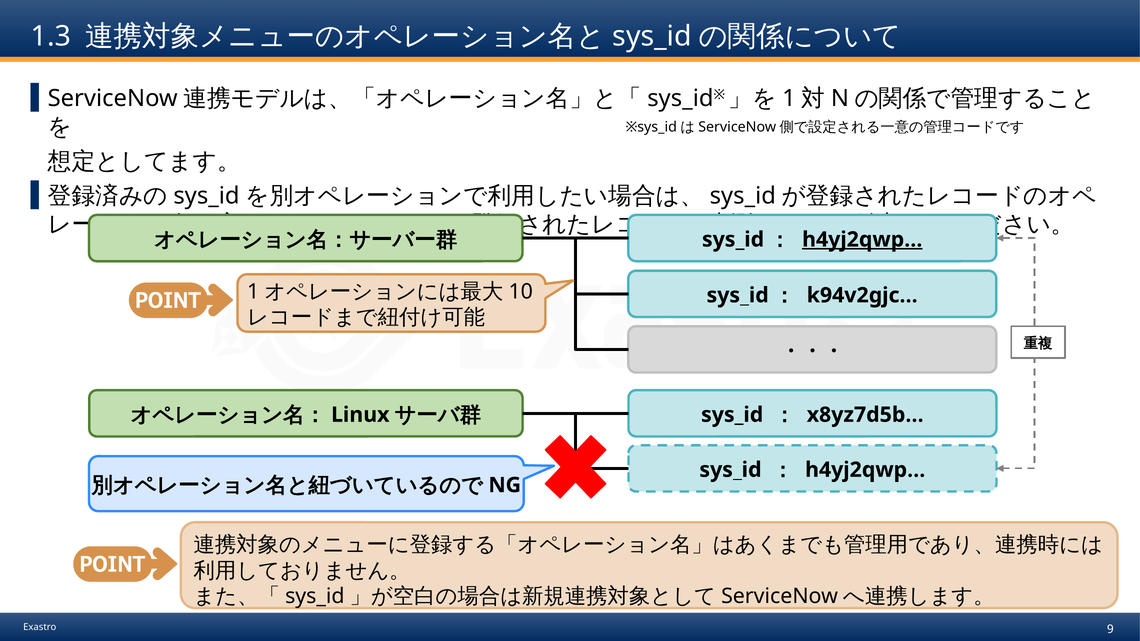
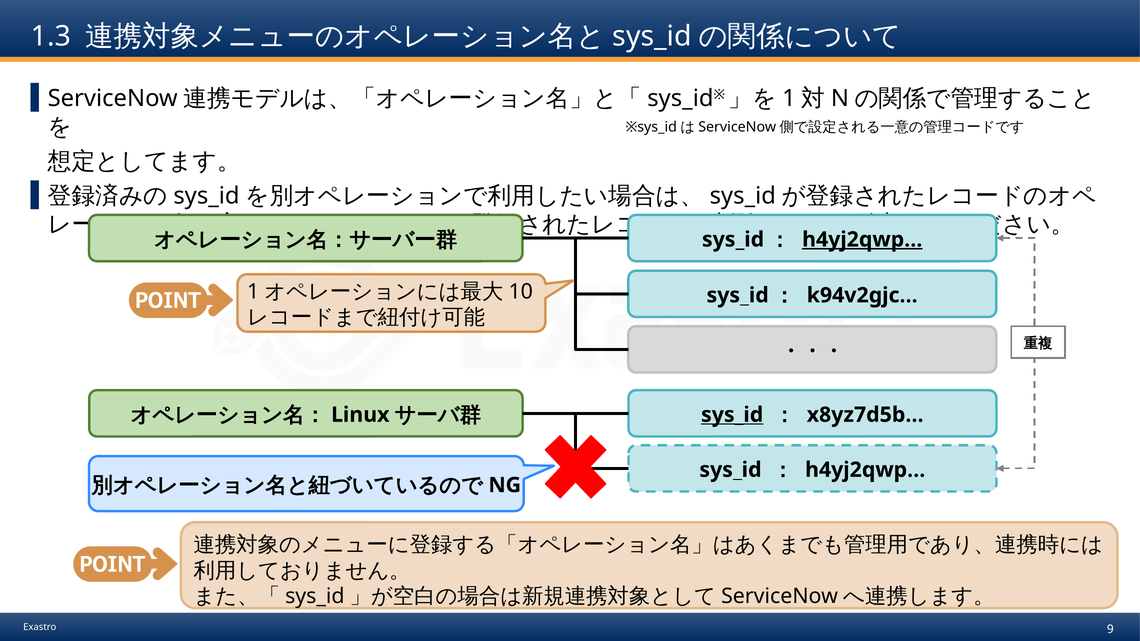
sys_id underline: none -> present (732, 415)
